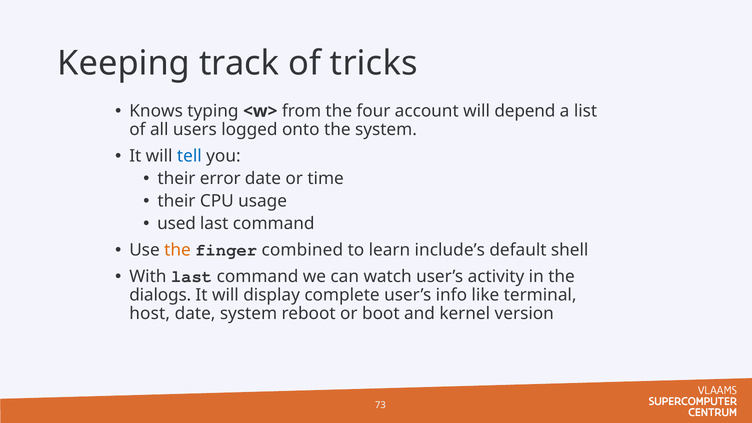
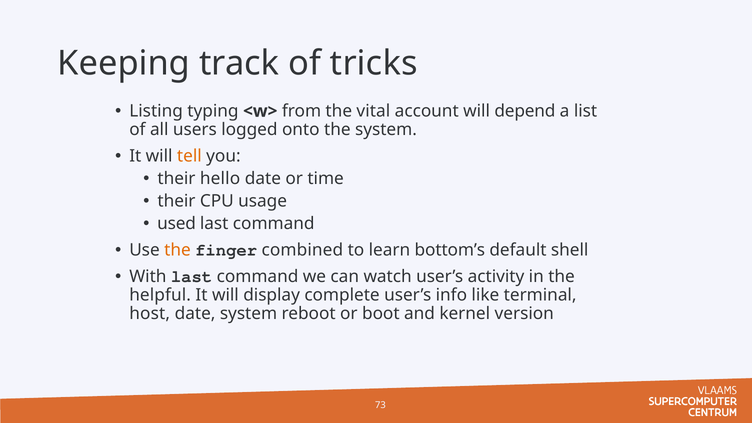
Knows: Knows -> Listing (156, 111)
four: four -> vital (373, 111)
tell colour: blue -> orange (189, 156)
error: error -> hello (220, 179)
include’s: include’s -> bottom’s (450, 250)
dialogs: dialogs -> helpful (160, 295)
